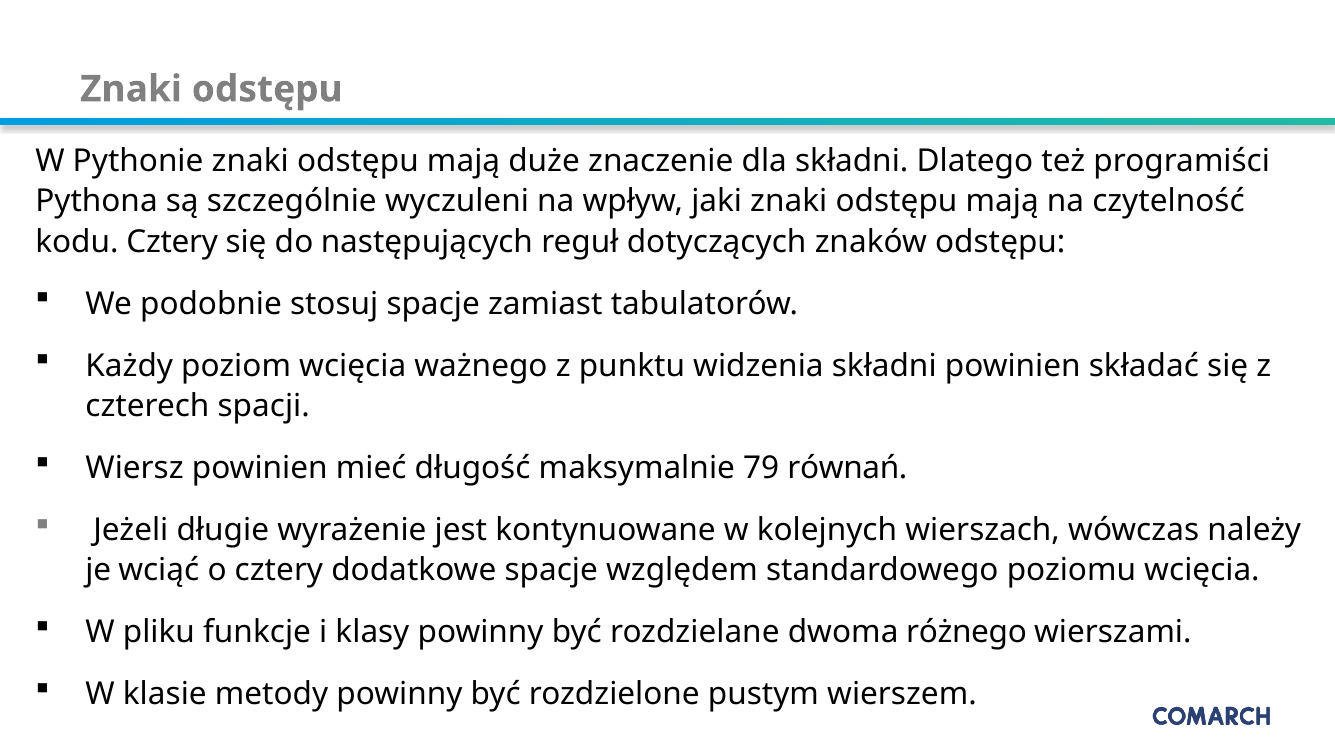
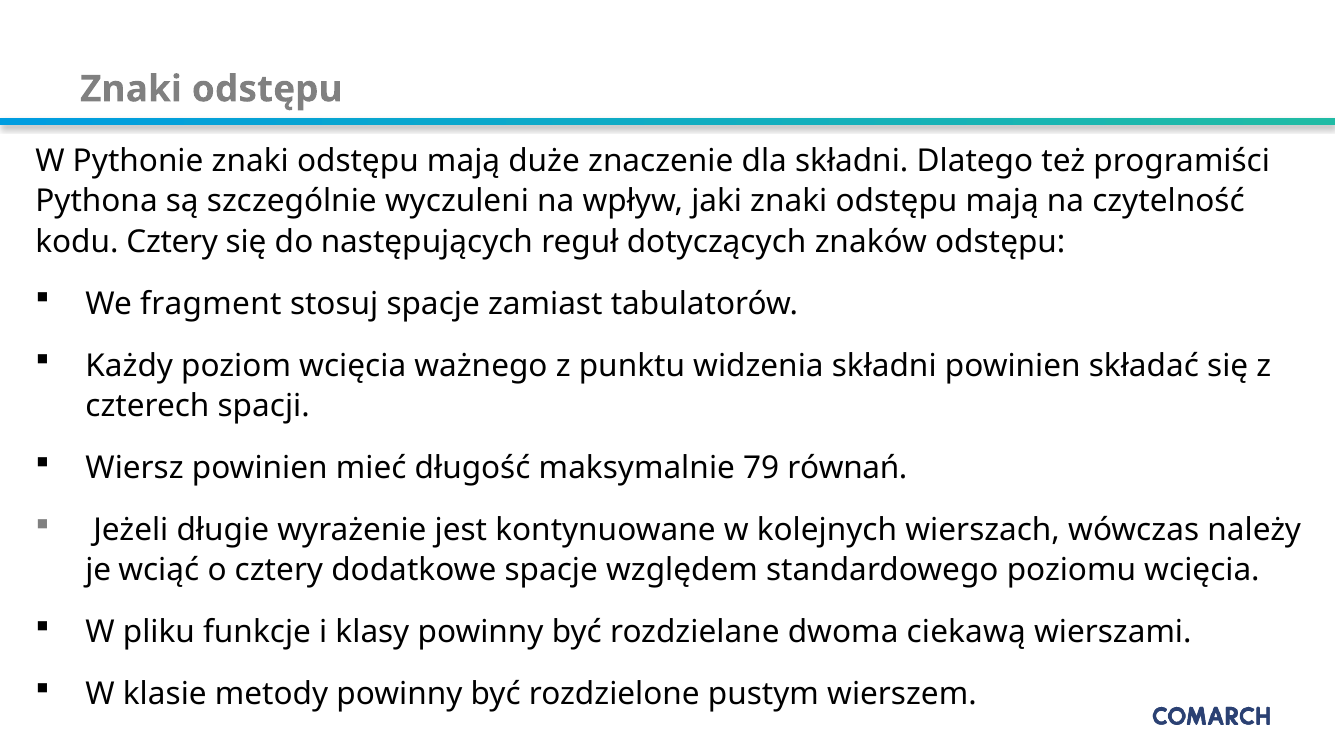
podobnie: podobnie -> fragment (211, 304)
różnego: różnego -> ciekawą (966, 632)
